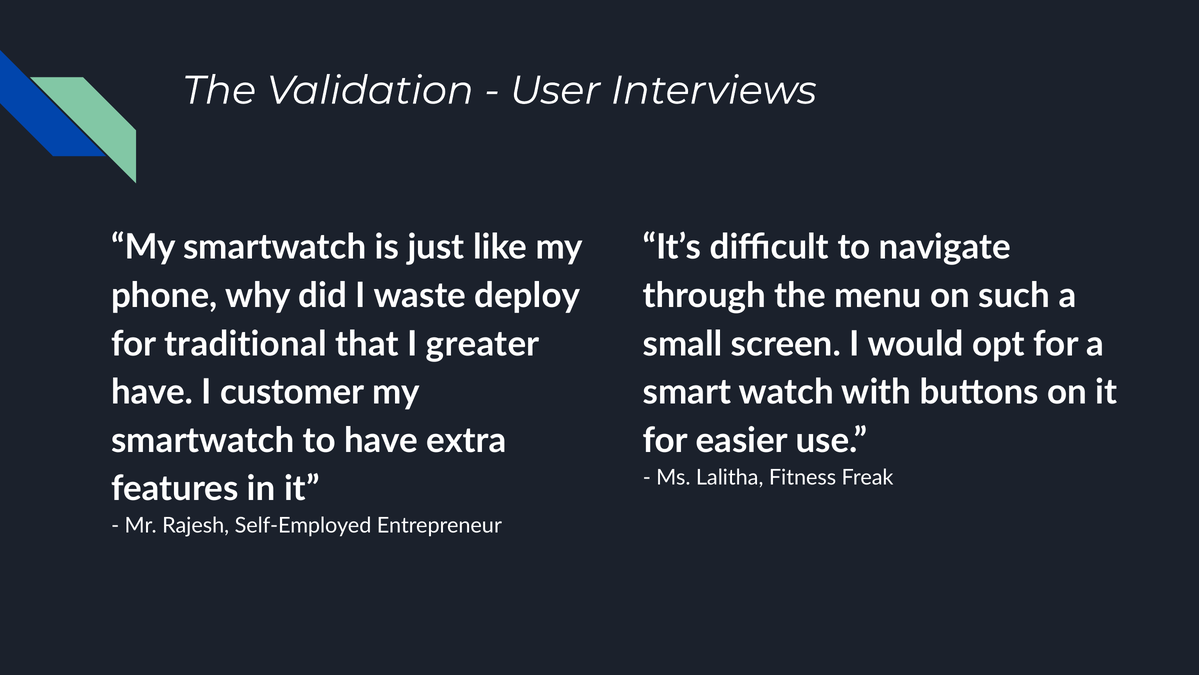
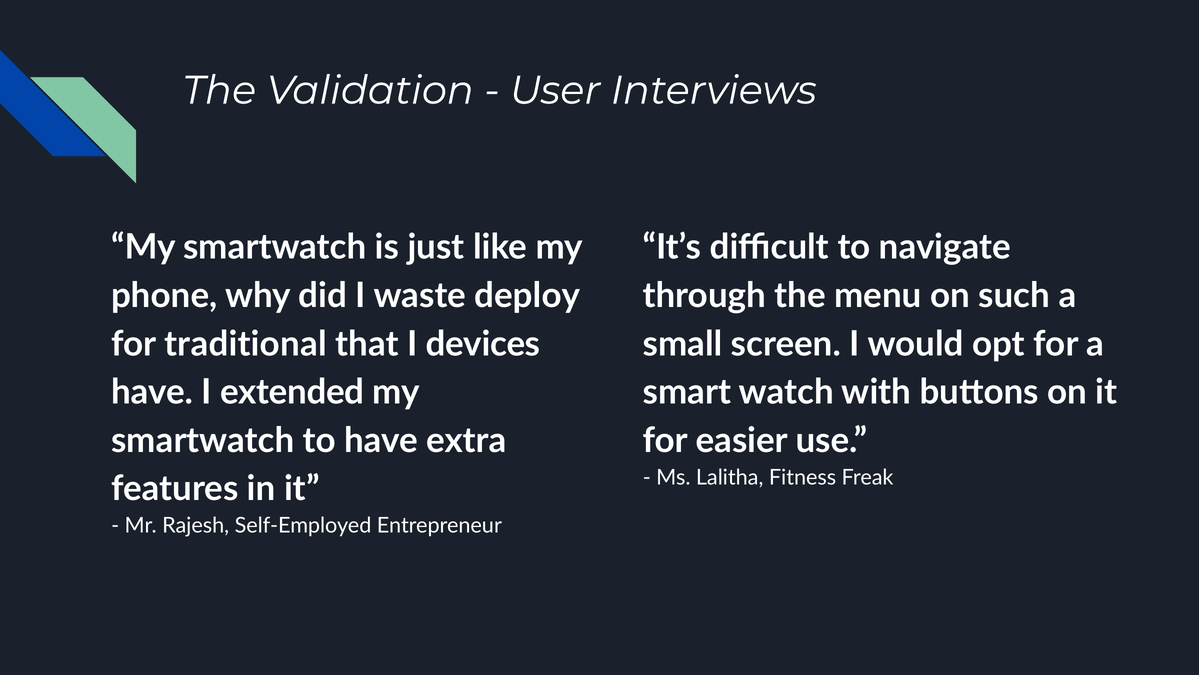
greater: greater -> devices (483, 344)
customer: customer -> extended (292, 392)
